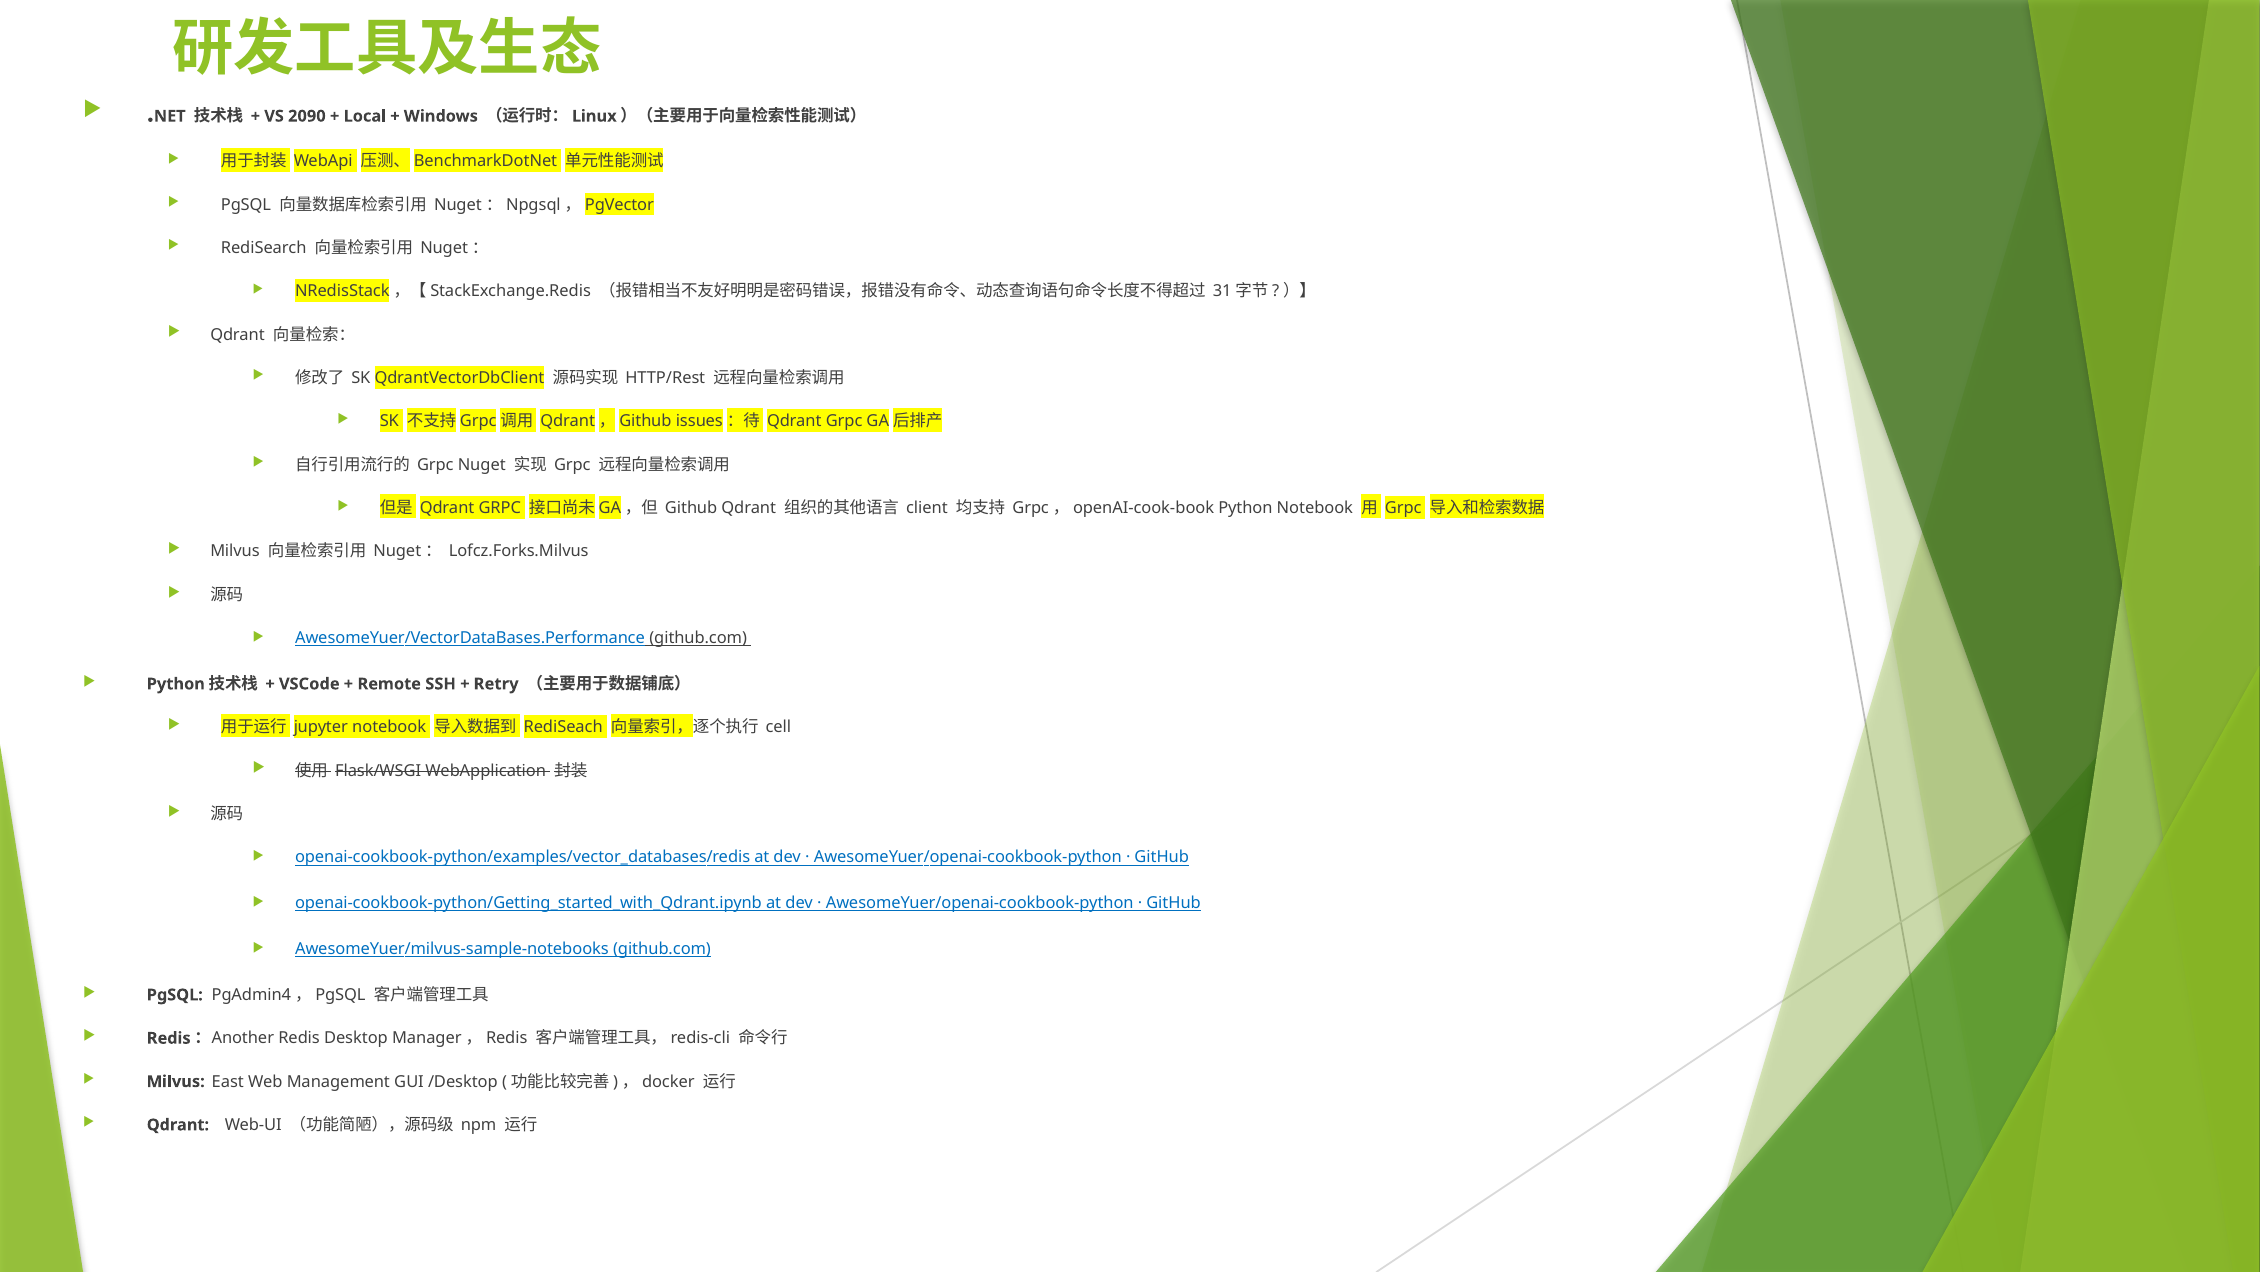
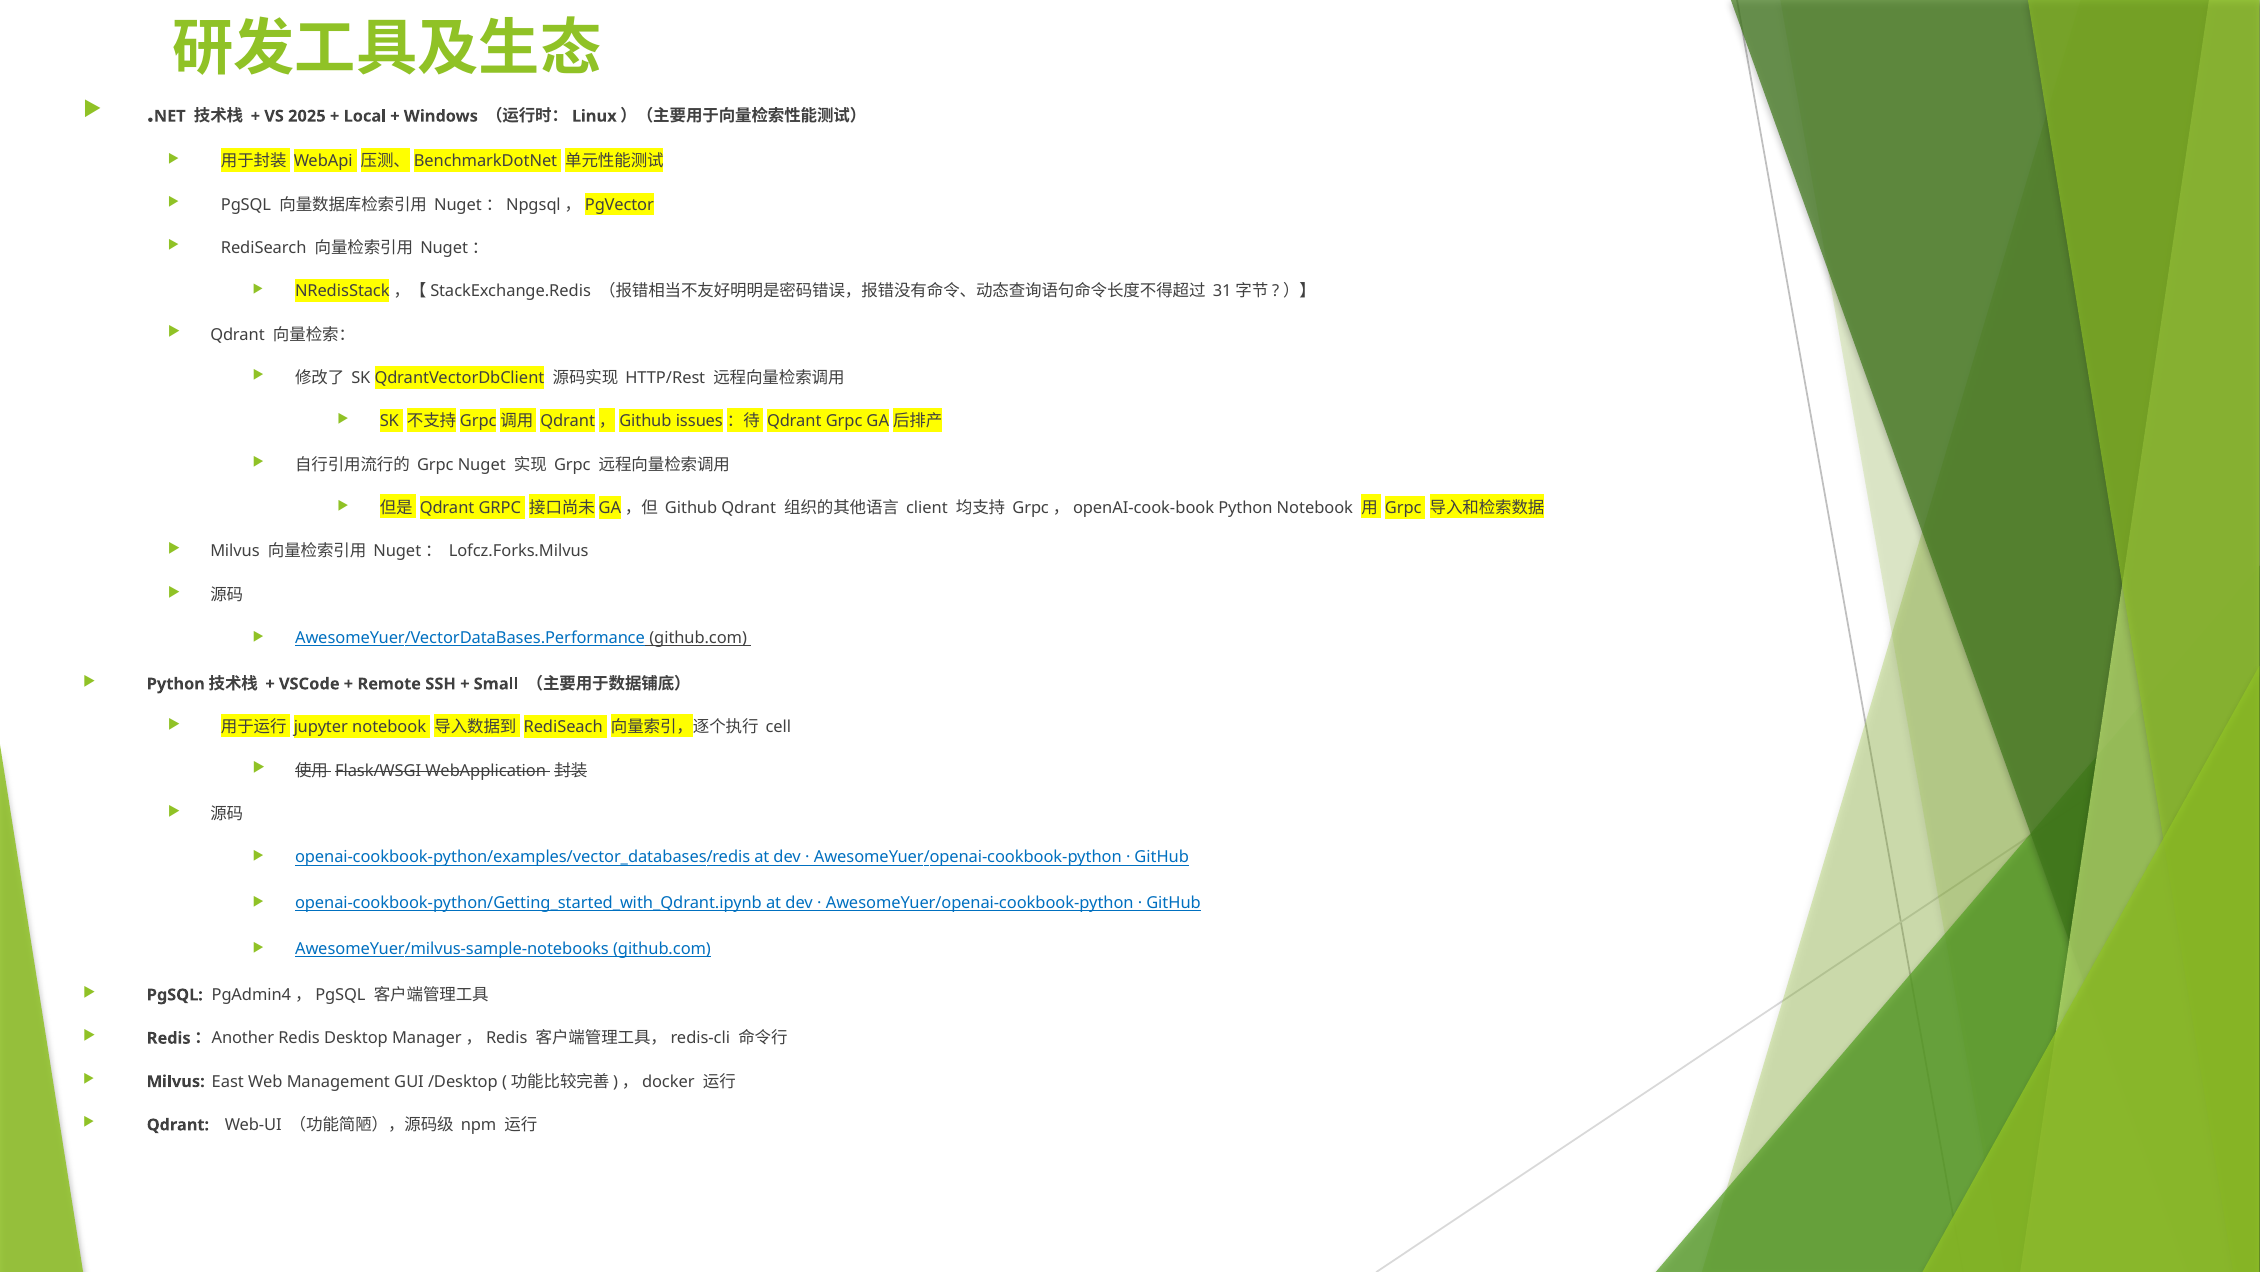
2090: 2090 -> 2025 (307, 116)
Retry: Retry -> Small (496, 684)
